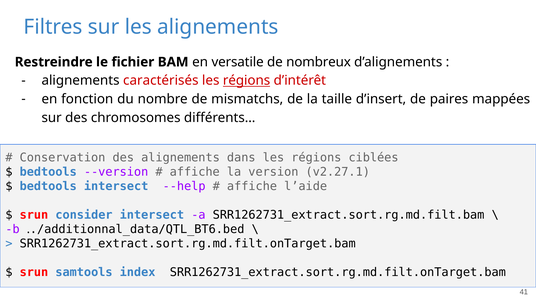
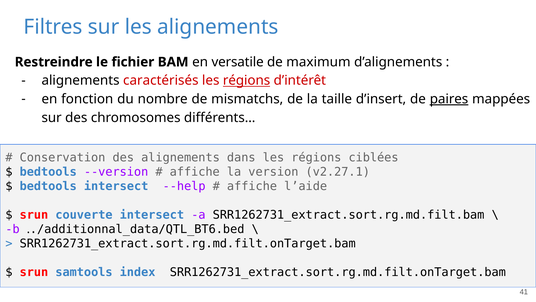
nombreux: nombreux -> maximum (318, 62)
paires underline: none -> present (449, 99)
consider: consider -> couverte (84, 215)
